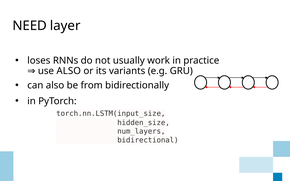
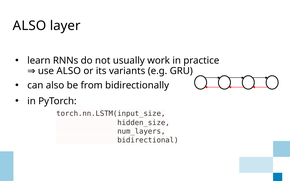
NEED: NEED -> ALSO (30, 26)
loses: loses -> learn (39, 61)
